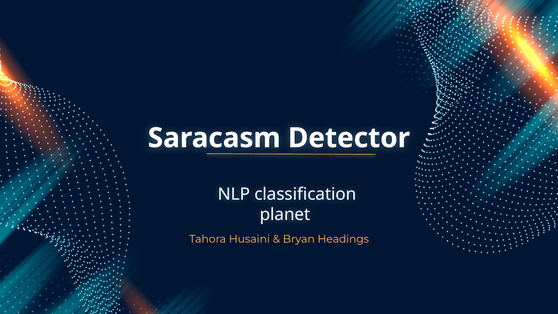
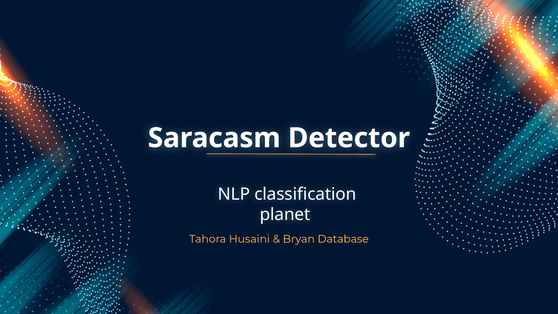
Headings: Headings -> Database (343, 239)
